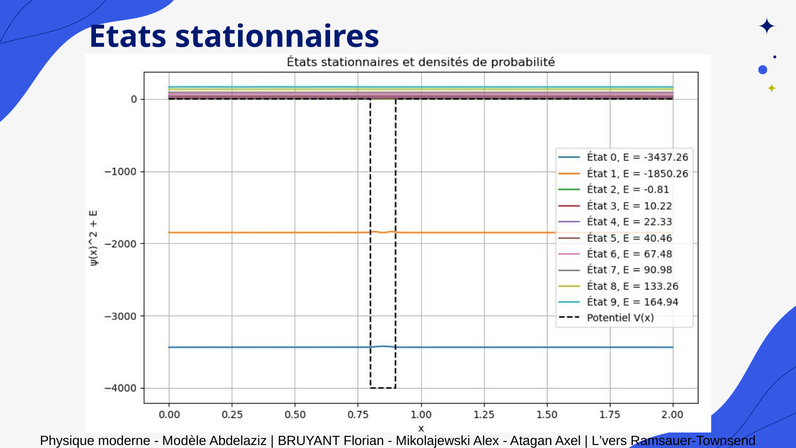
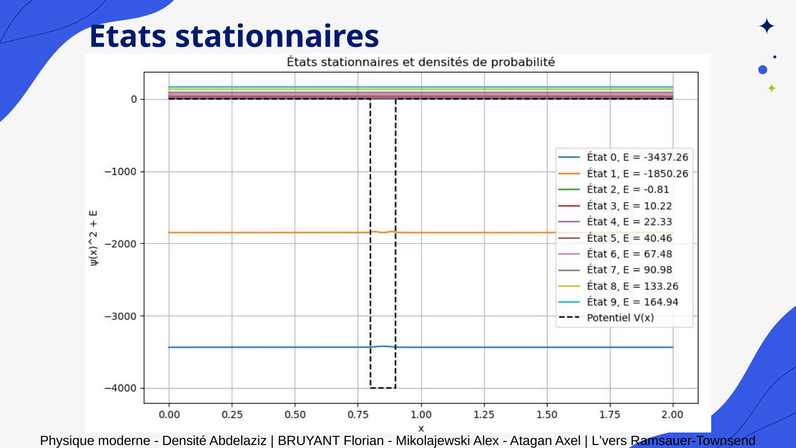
Modèle: Modèle -> Densité (184, 441)
